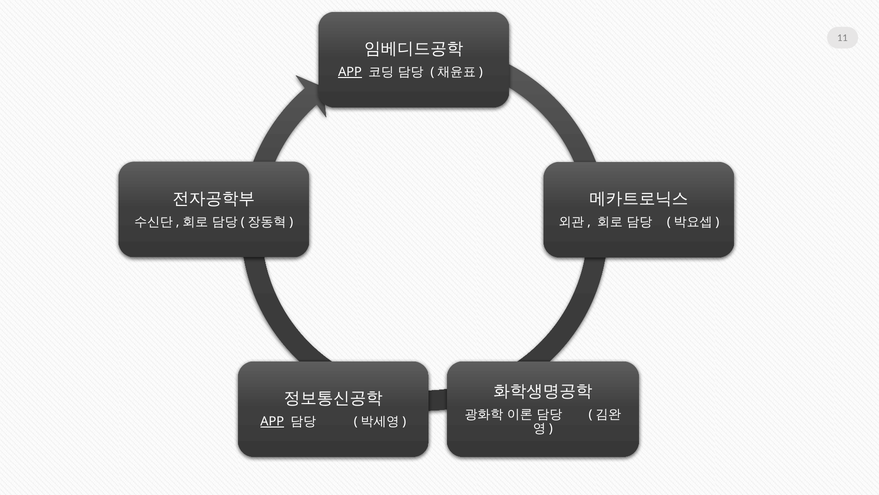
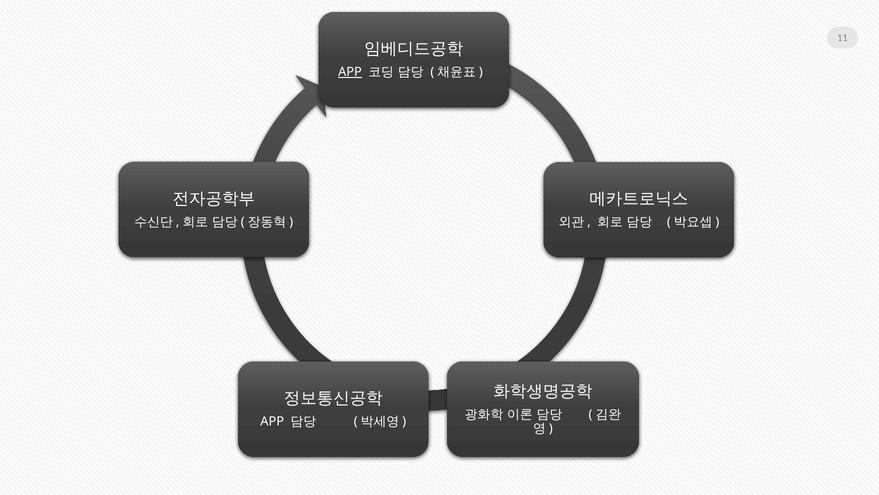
APP underline: present -> none (272, 421)
